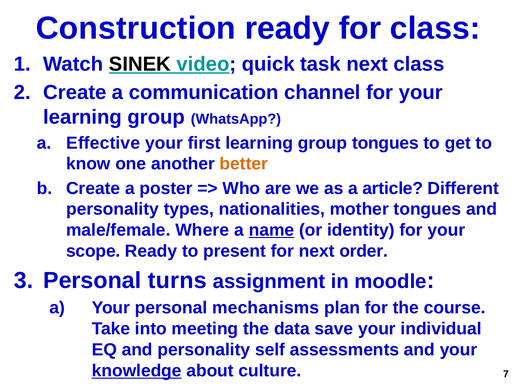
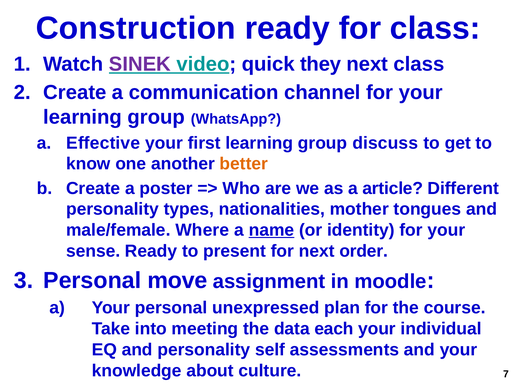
SINEK colour: black -> purple (140, 64)
task: task -> they (321, 64)
group tongues: tongues -> discuss (385, 143)
scope: scope -> sense (93, 251)
turns: turns -> move (178, 280)
mechanisms: mechanisms -> unexpressed (266, 307)
save: save -> each (334, 328)
knowledge underline: present -> none (137, 370)
